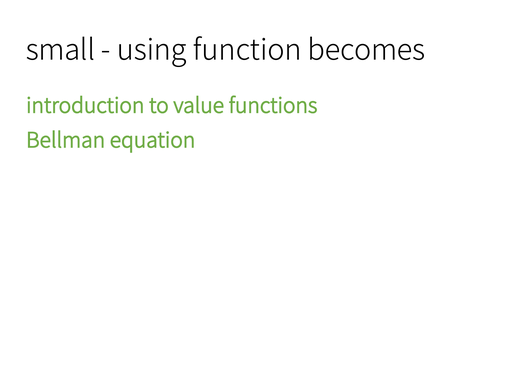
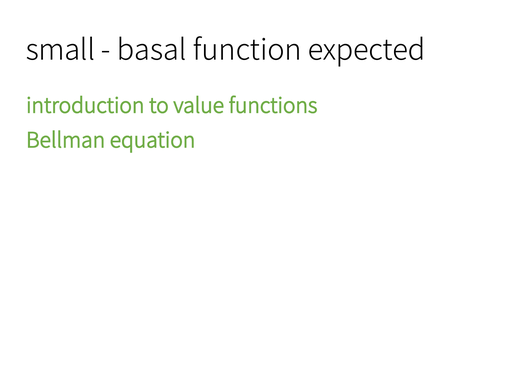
using: using -> basal (152, 50)
becomes: becomes -> expected (366, 50)
